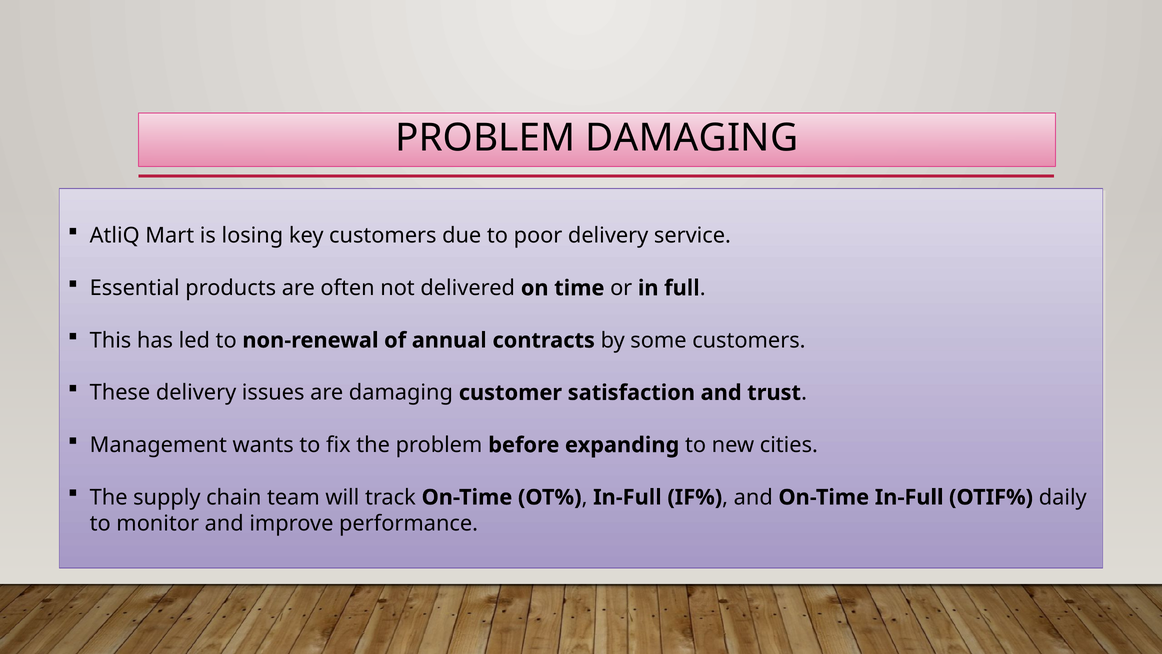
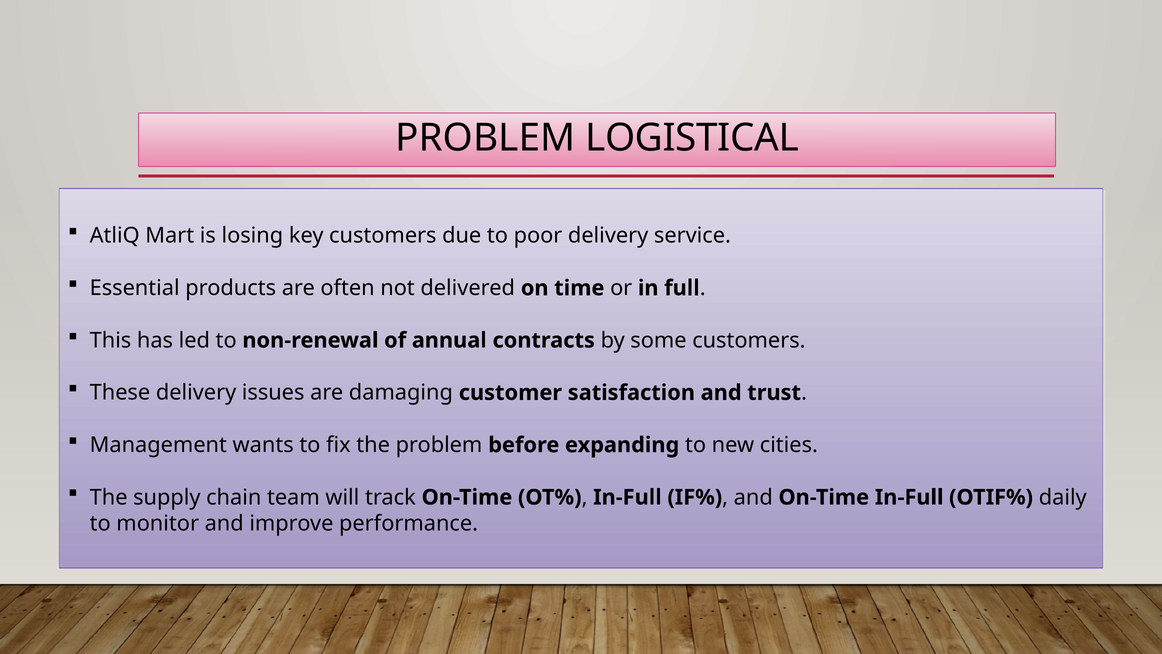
PROBLEM DAMAGING: DAMAGING -> LOGISTICAL (692, 138)
